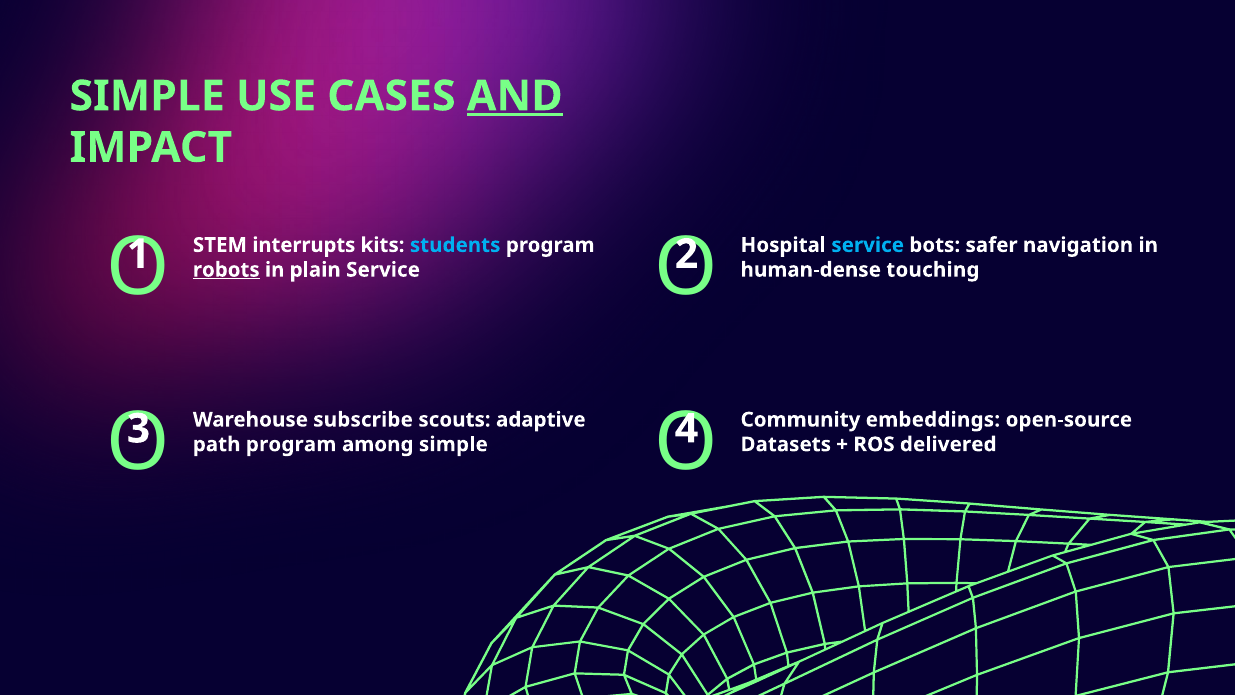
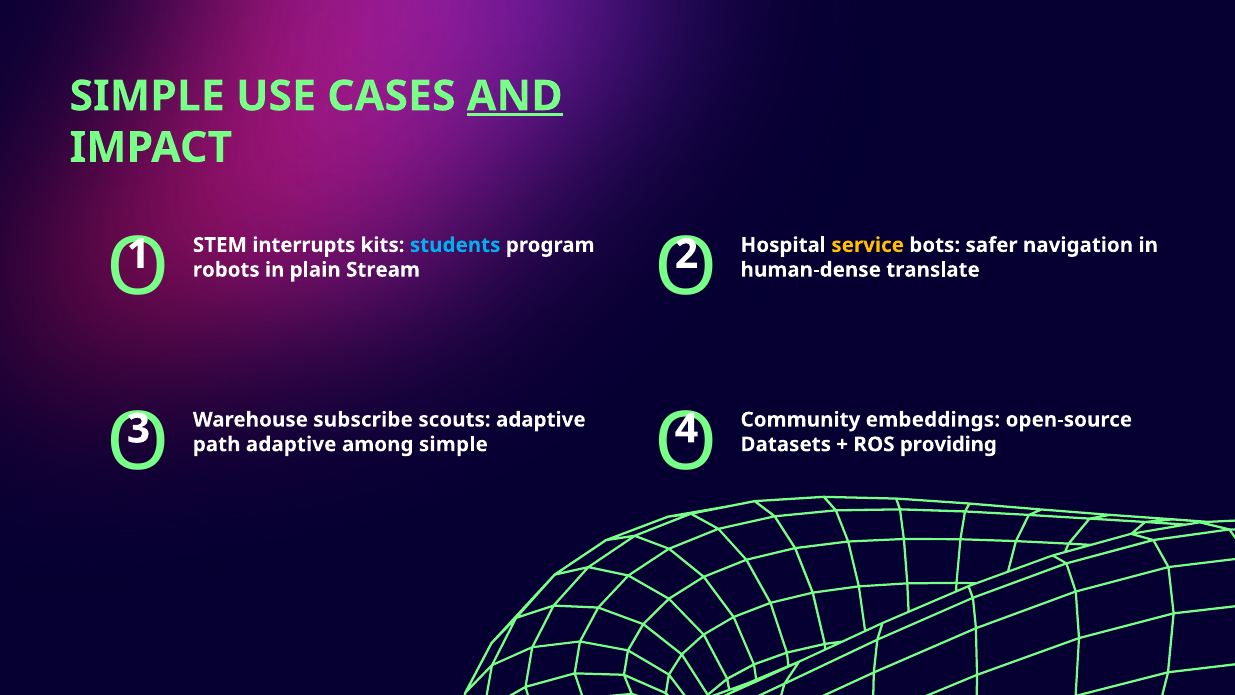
service colour: light blue -> yellow (868, 245)
robots underline: present -> none (226, 270)
plain Service: Service -> Stream (383, 270)
touching: touching -> translate (933, 270)
path program: program -> adaptive (291, 444)
delivered: delivered -> providing (948, 444)
